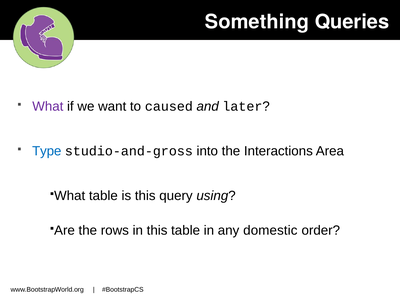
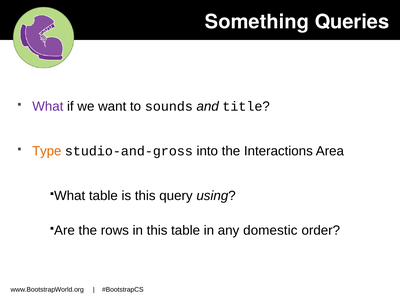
caused: caused -> sounds (169, 106)
later: later -> title (242, 106)
Type colour: blue -> orange (47, 151)
